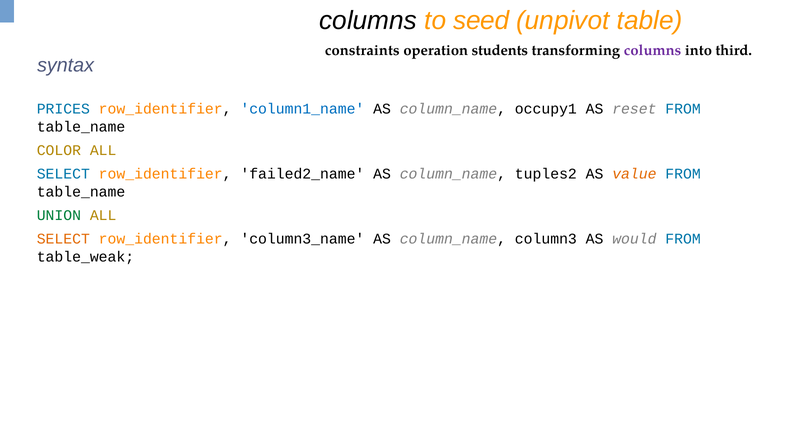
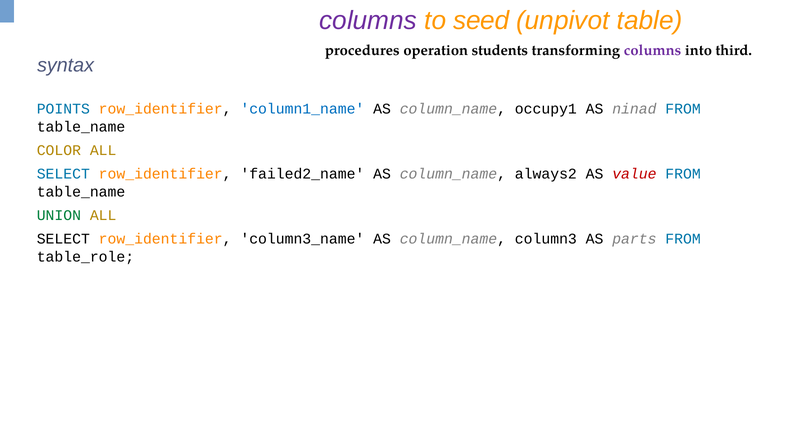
columns colour: black -> purple (368, 20)
constraints: constraints -> procedures (362, 50)
PRICES: PRICES -> POINTS (63, 109)
reset: reset -> ninad (634, 109)
tuples2: tuples2 -> always2 (546, 174)
value colour: orange -> red (634, 174)
SELECT colour: orange -> black (63, 239)
would: would -> parts (634, 239)
table_weak: table_weak -> table_role (85, 257)
